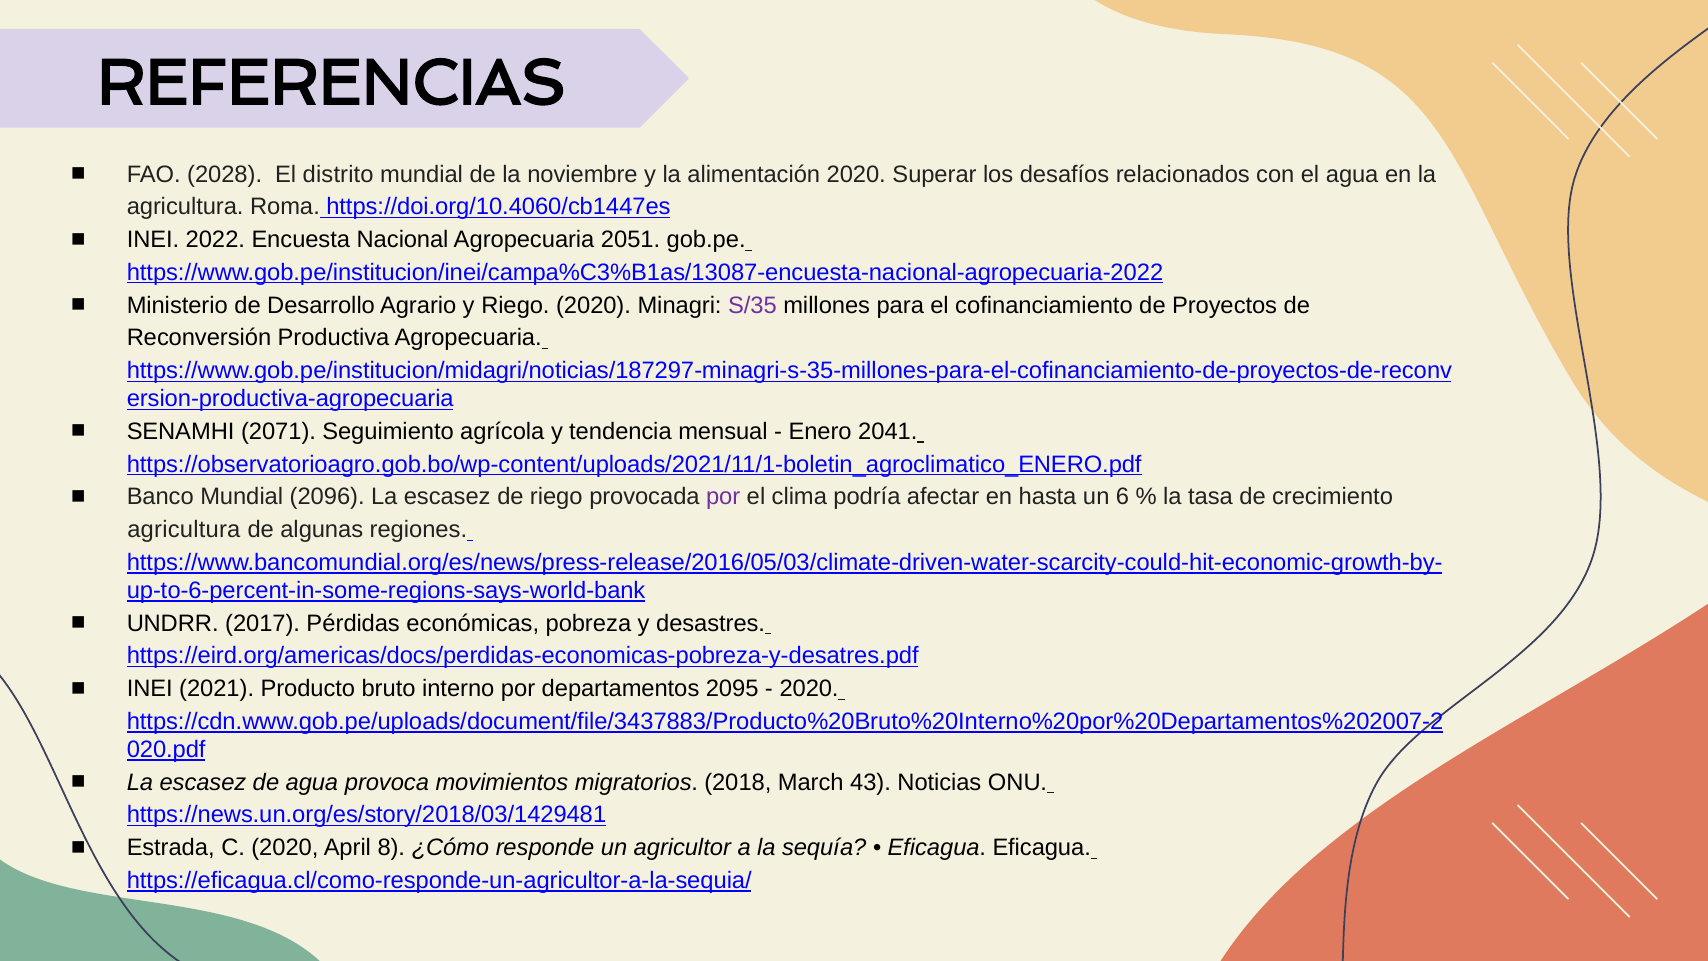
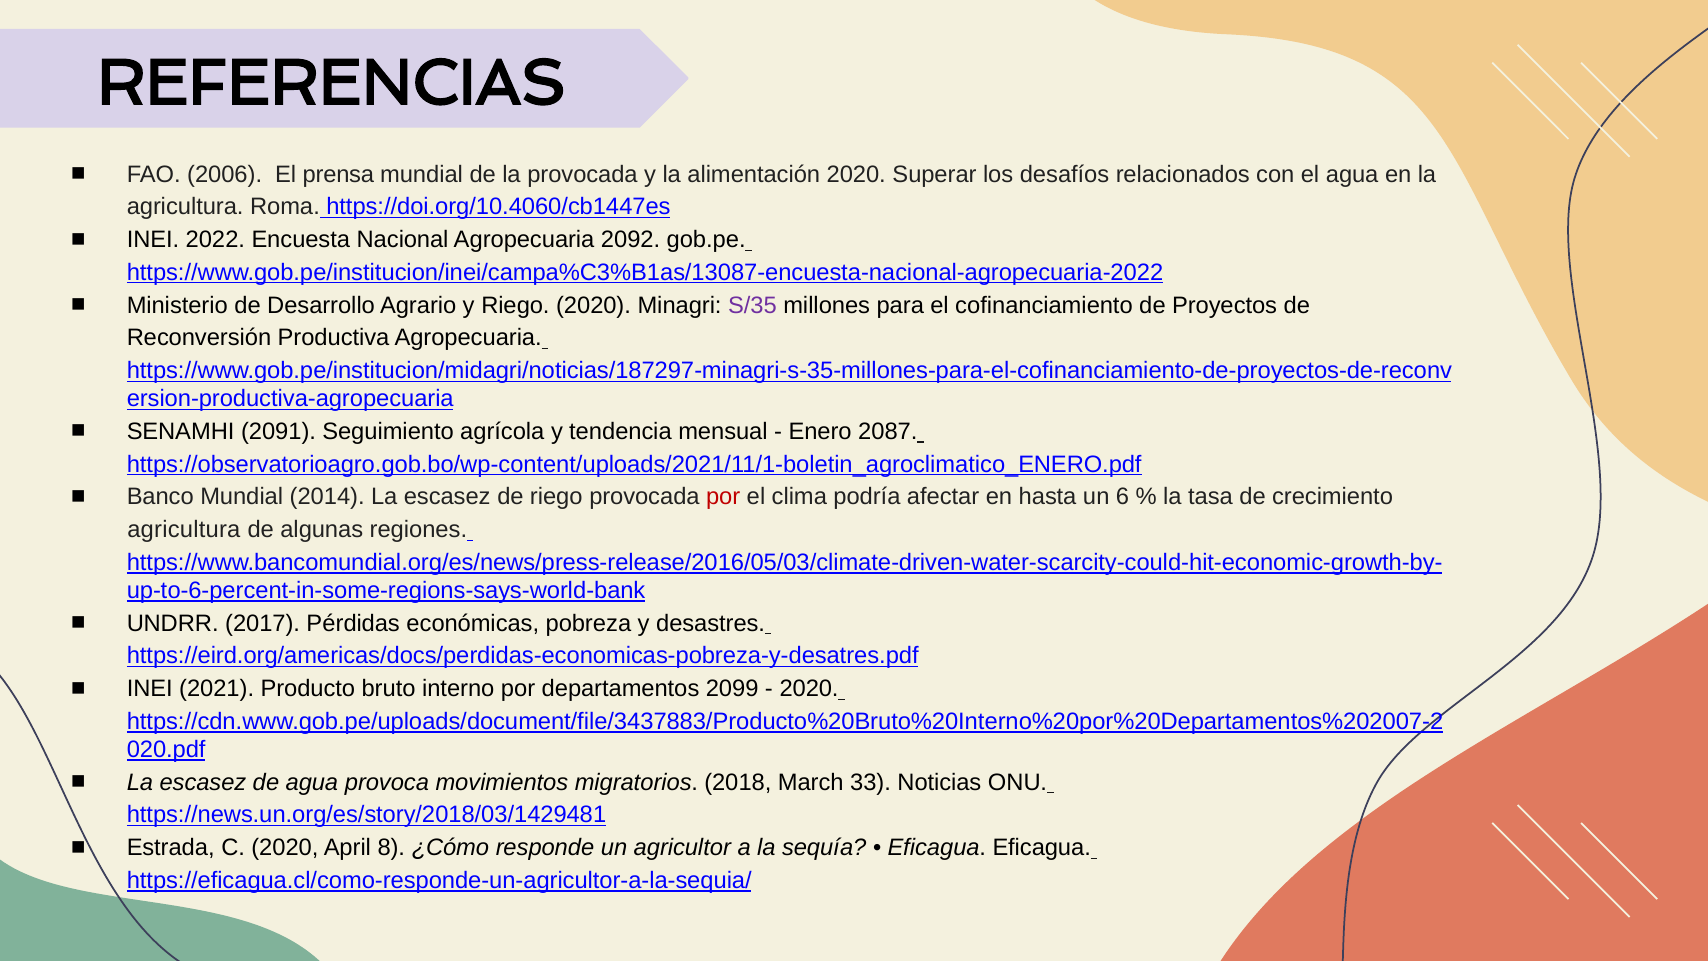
2028: 2028 -> 2006 (225, 174)
distrito: distrito -> prensa (338, 174)
la noviembre: noviembre -> provocada (583, 174)
2051: 2051 -> 2092 (631, 240)
2071: 2071 -> 2091 (278, 431)
2041: 2041 -> 2087 (888, 431)
2096: 2096 -> 2014 (327, 497)
por colour: purple -> red (723, 497)
2095: 2095 -> 2099 (732, 689)
43: 43 -> 33 (871, 782)
